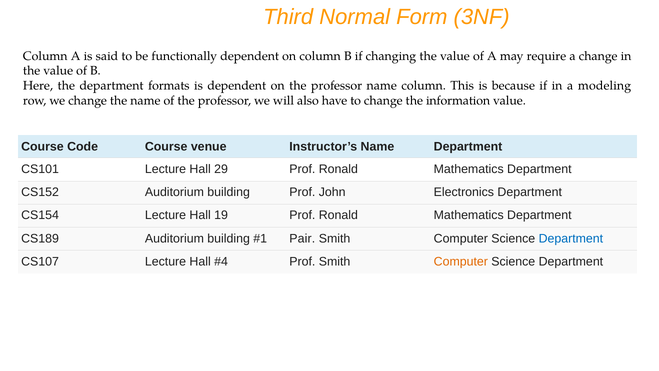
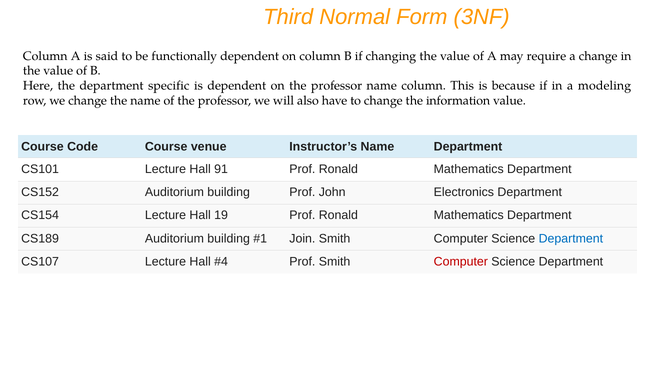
formats: formats -> specific (169, 86)
29: 29 -> 91 (221, 169)
Pair: Pair -> Join (302, 238)
Computer colour: orange -> red (461, 261)
